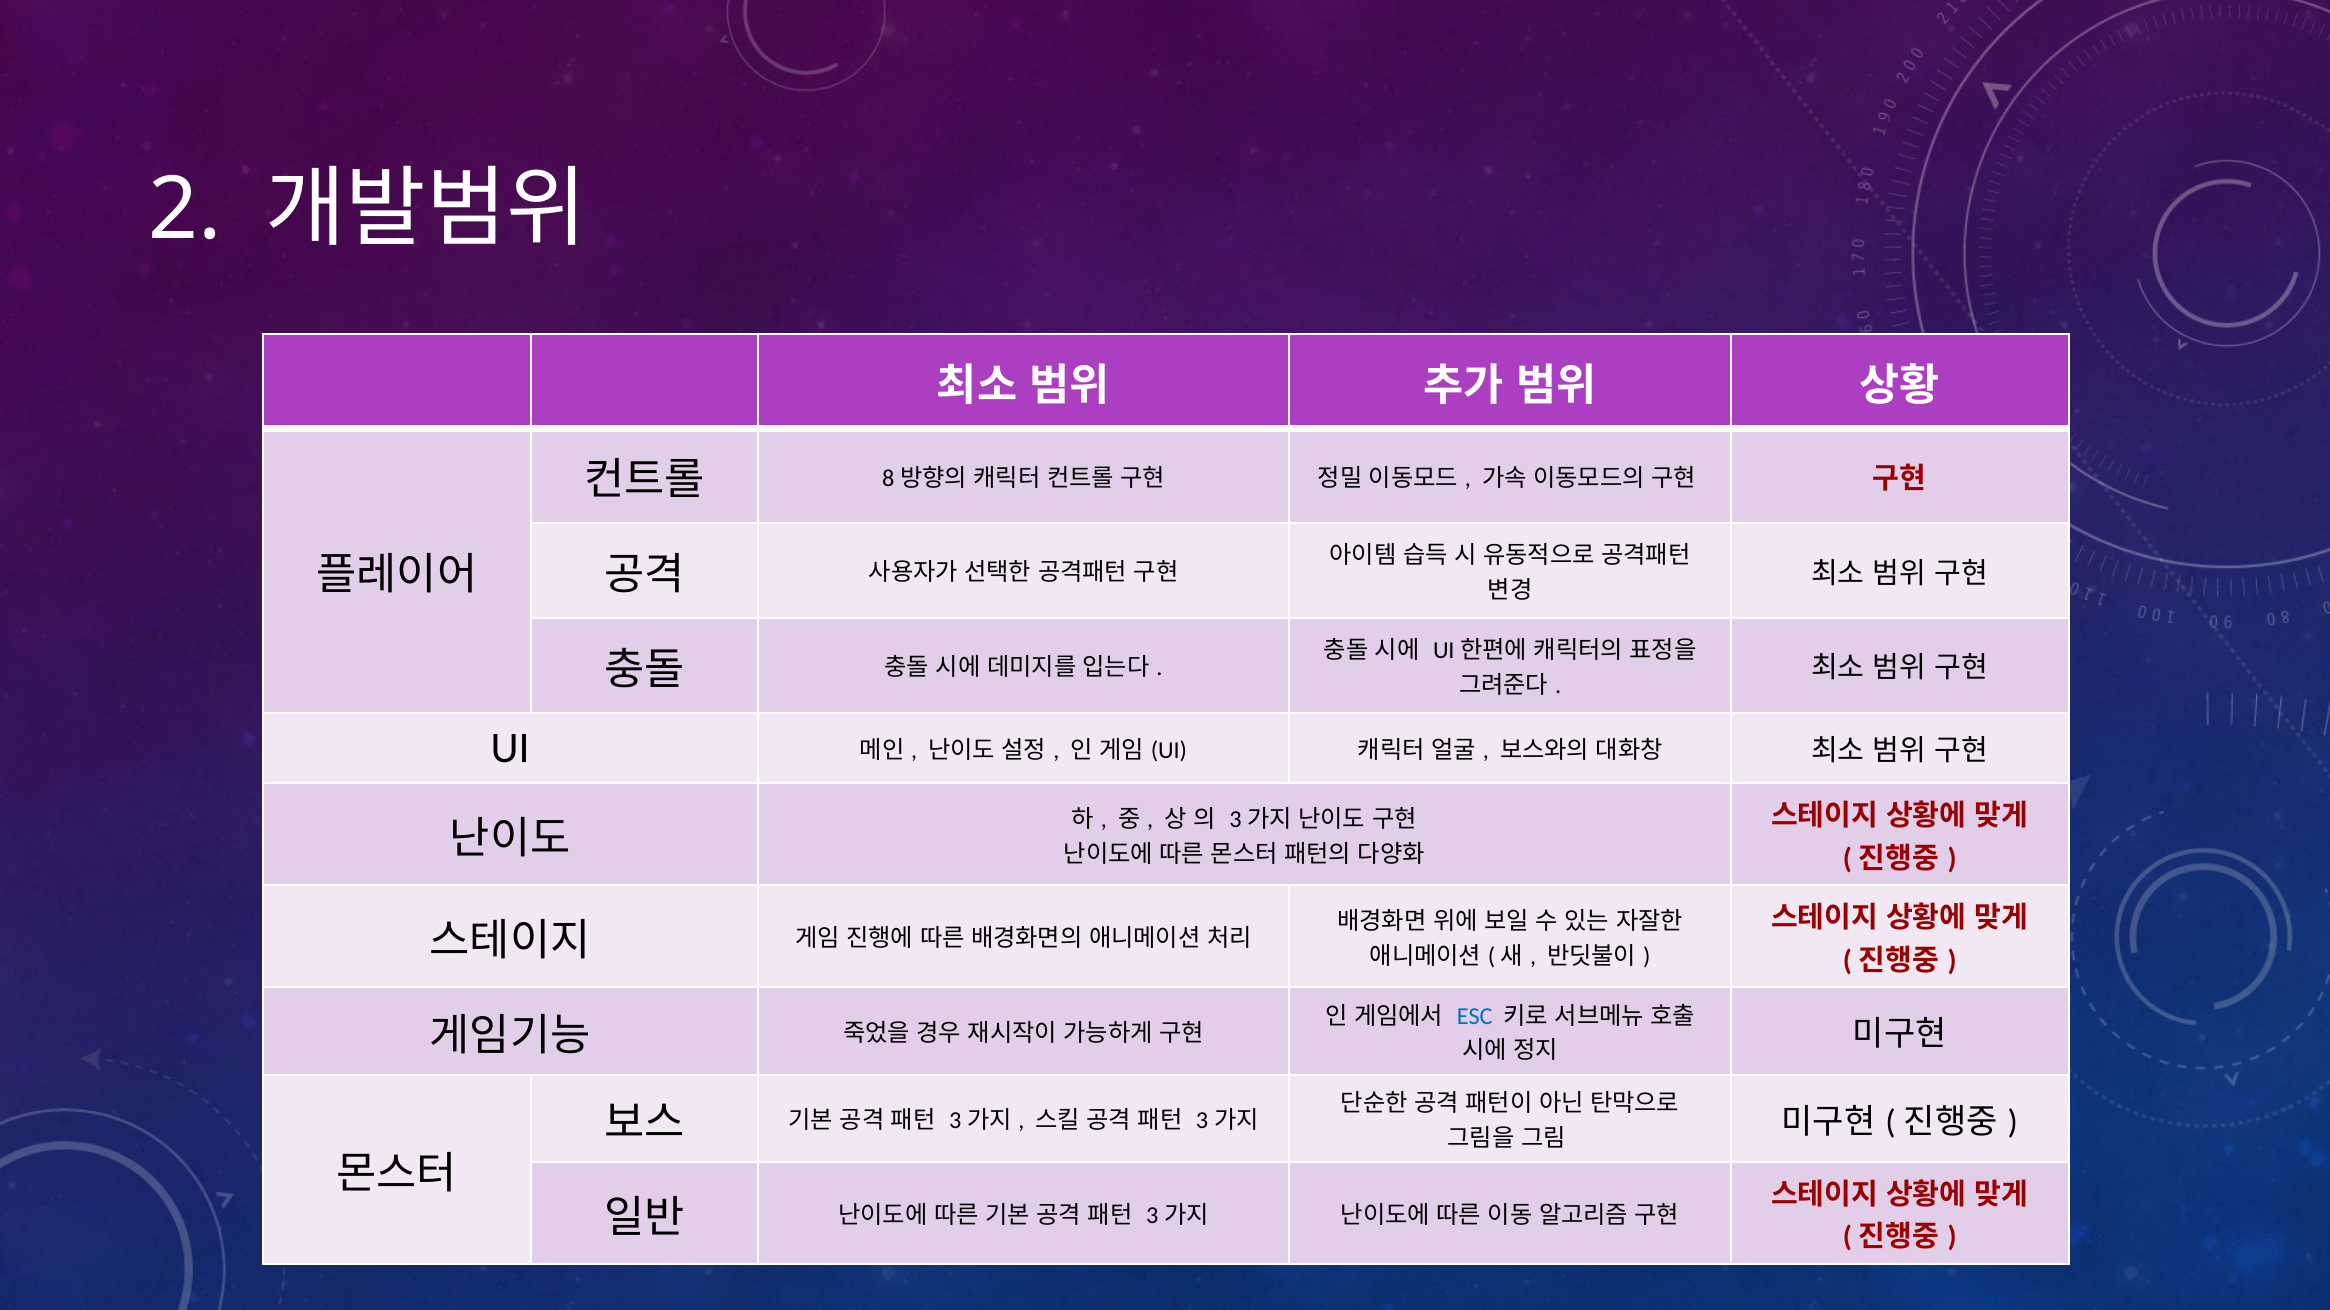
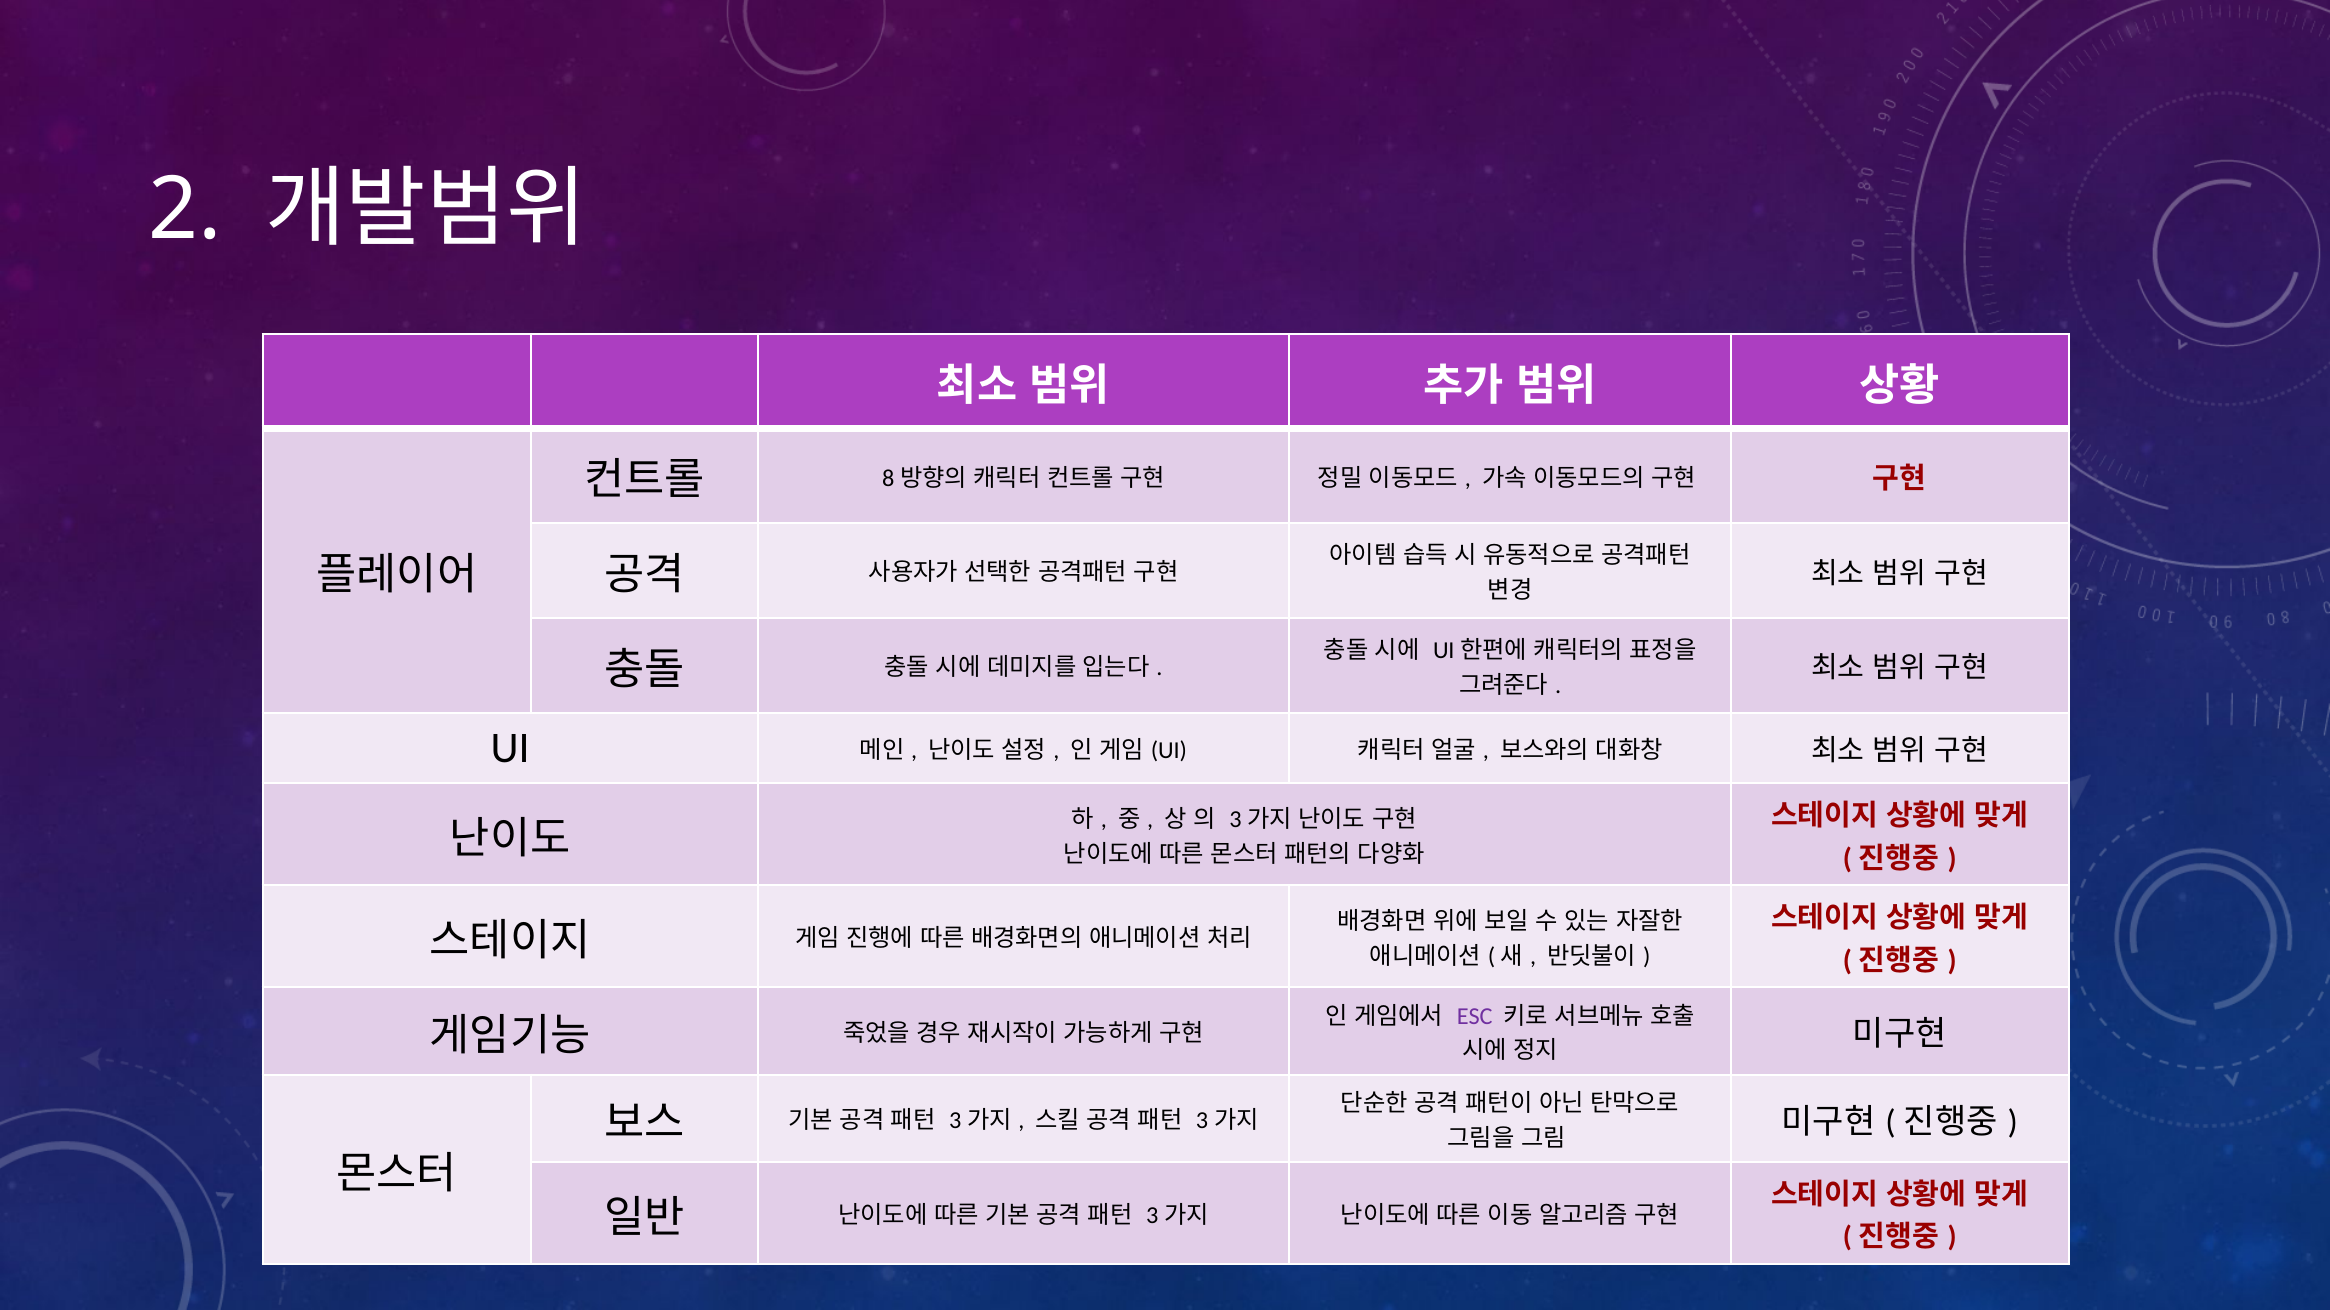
ESC colour: blue -> purple (1475, 1016)
